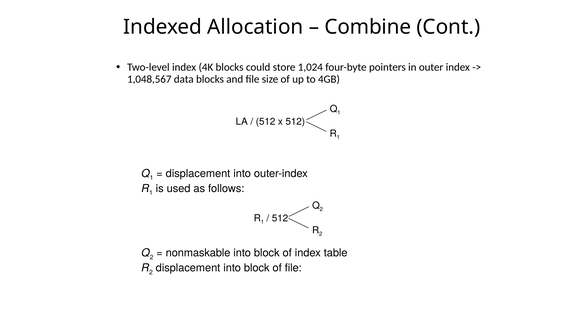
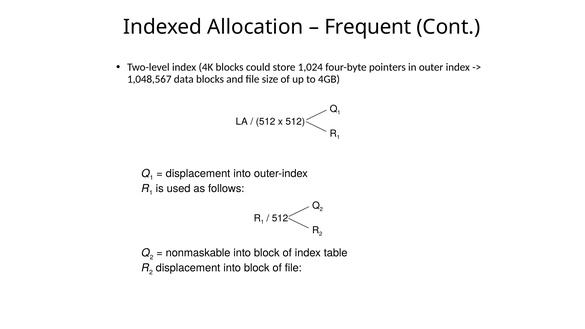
Combine: Combine -> Frequent (368, 27)
